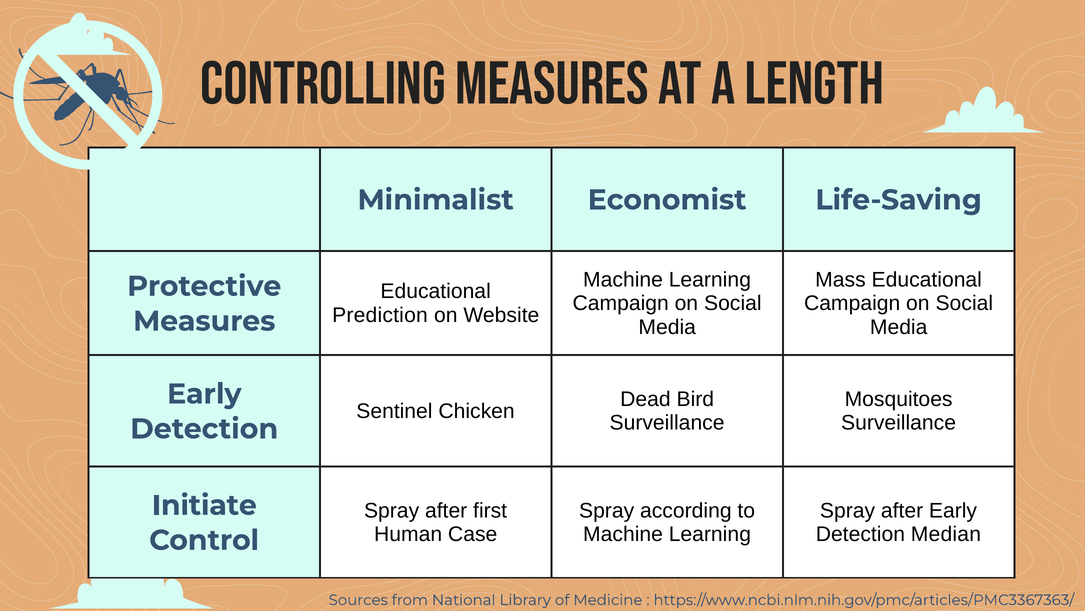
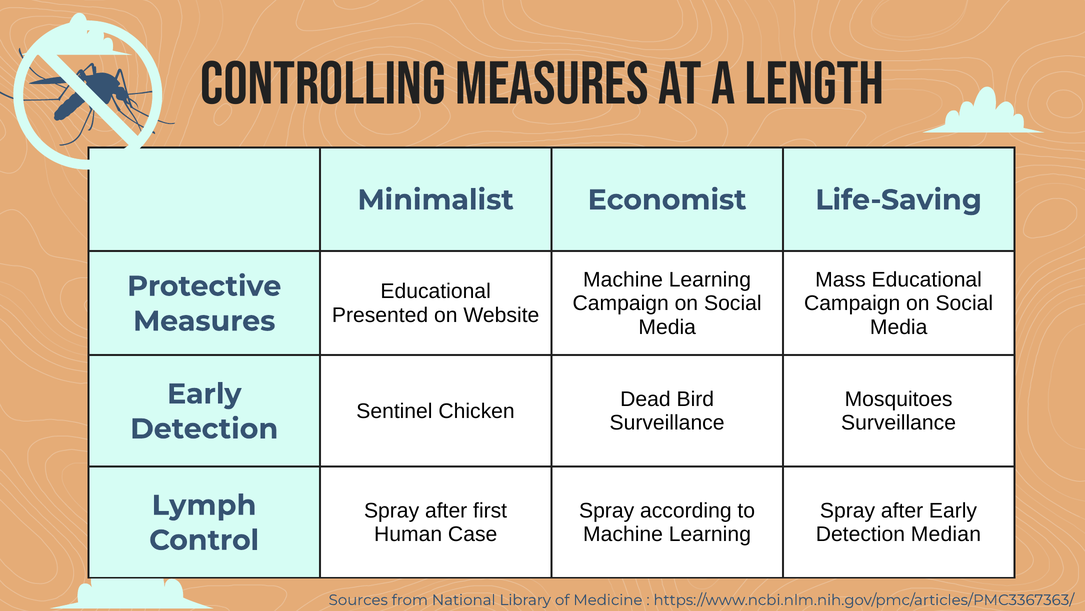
Prediction: Prediction -> Presented (380, 315)
Initiate: Initiate -> Lymph (204, 505)
